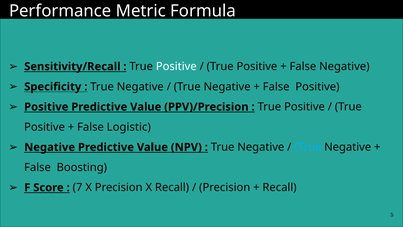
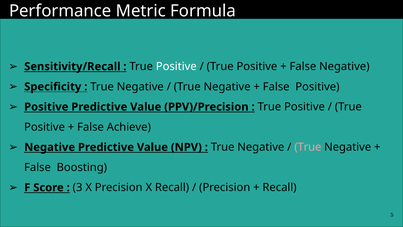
Logistic: Logistic -> Achieve (129, 127)
True colour: light blue -> pink (308, 147)
7: 7 -> 3 (78, 187)
